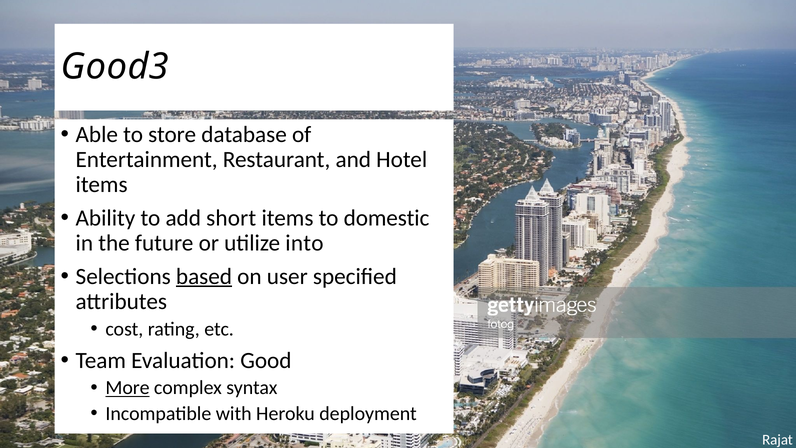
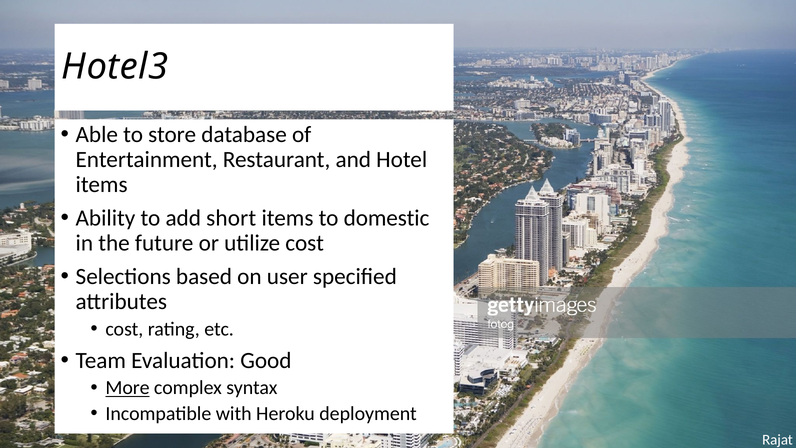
Good3: Good3 -> Hotel3 (115, 67)
utilize into: into -> cost (305, 243)
based underline: present -> none (204, 276)
